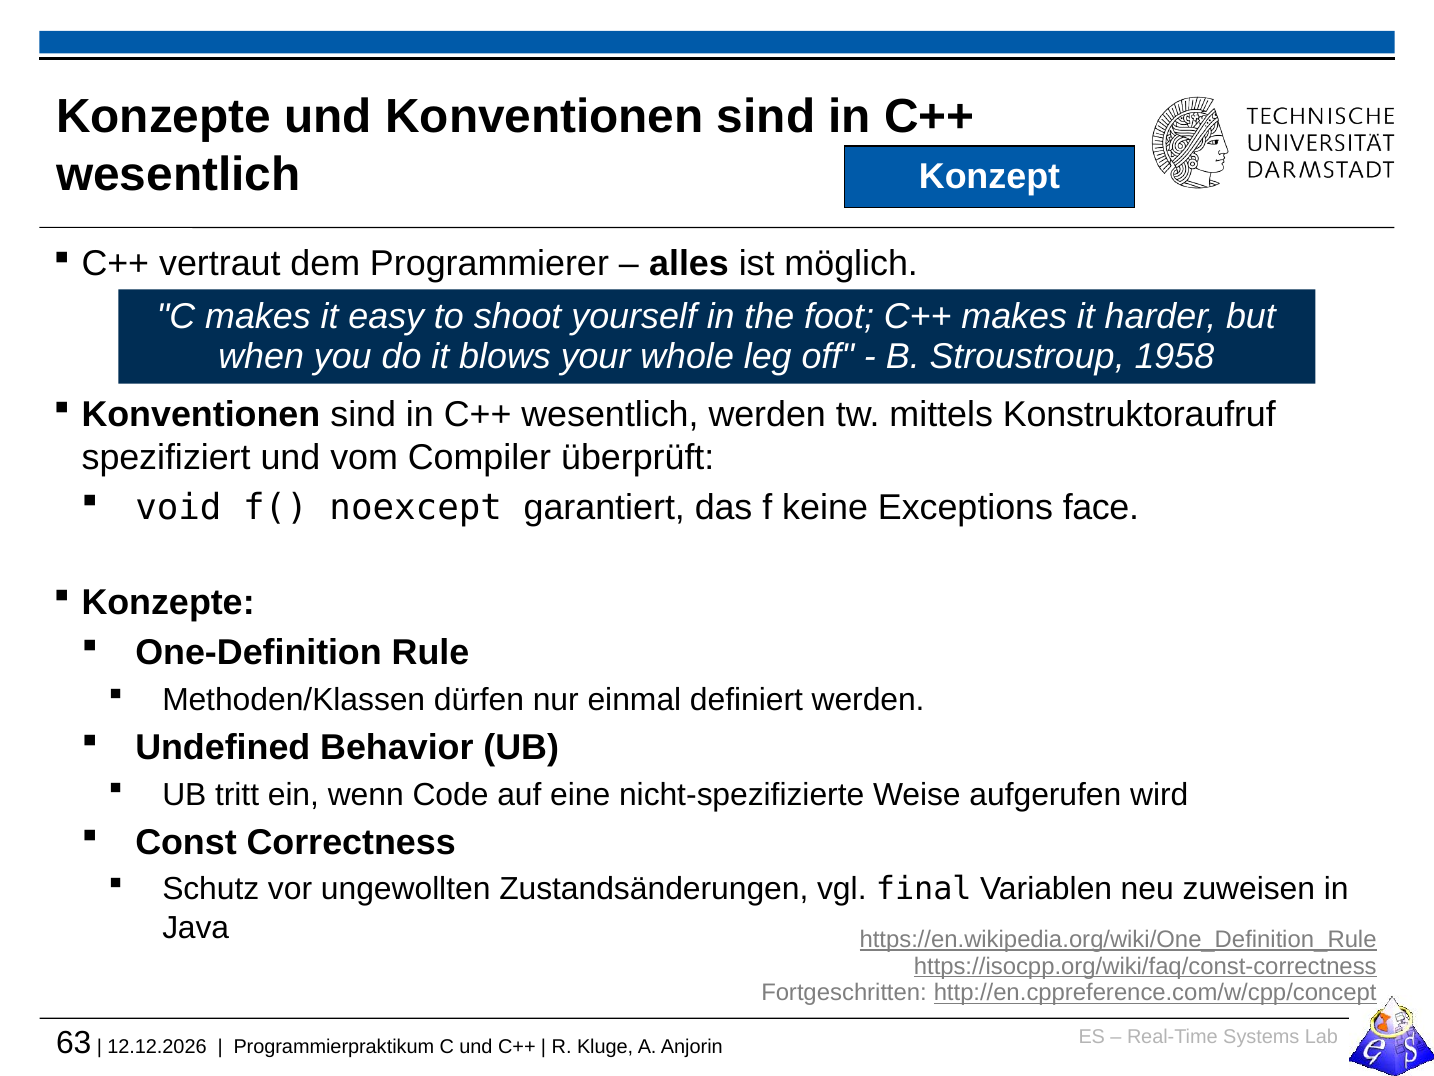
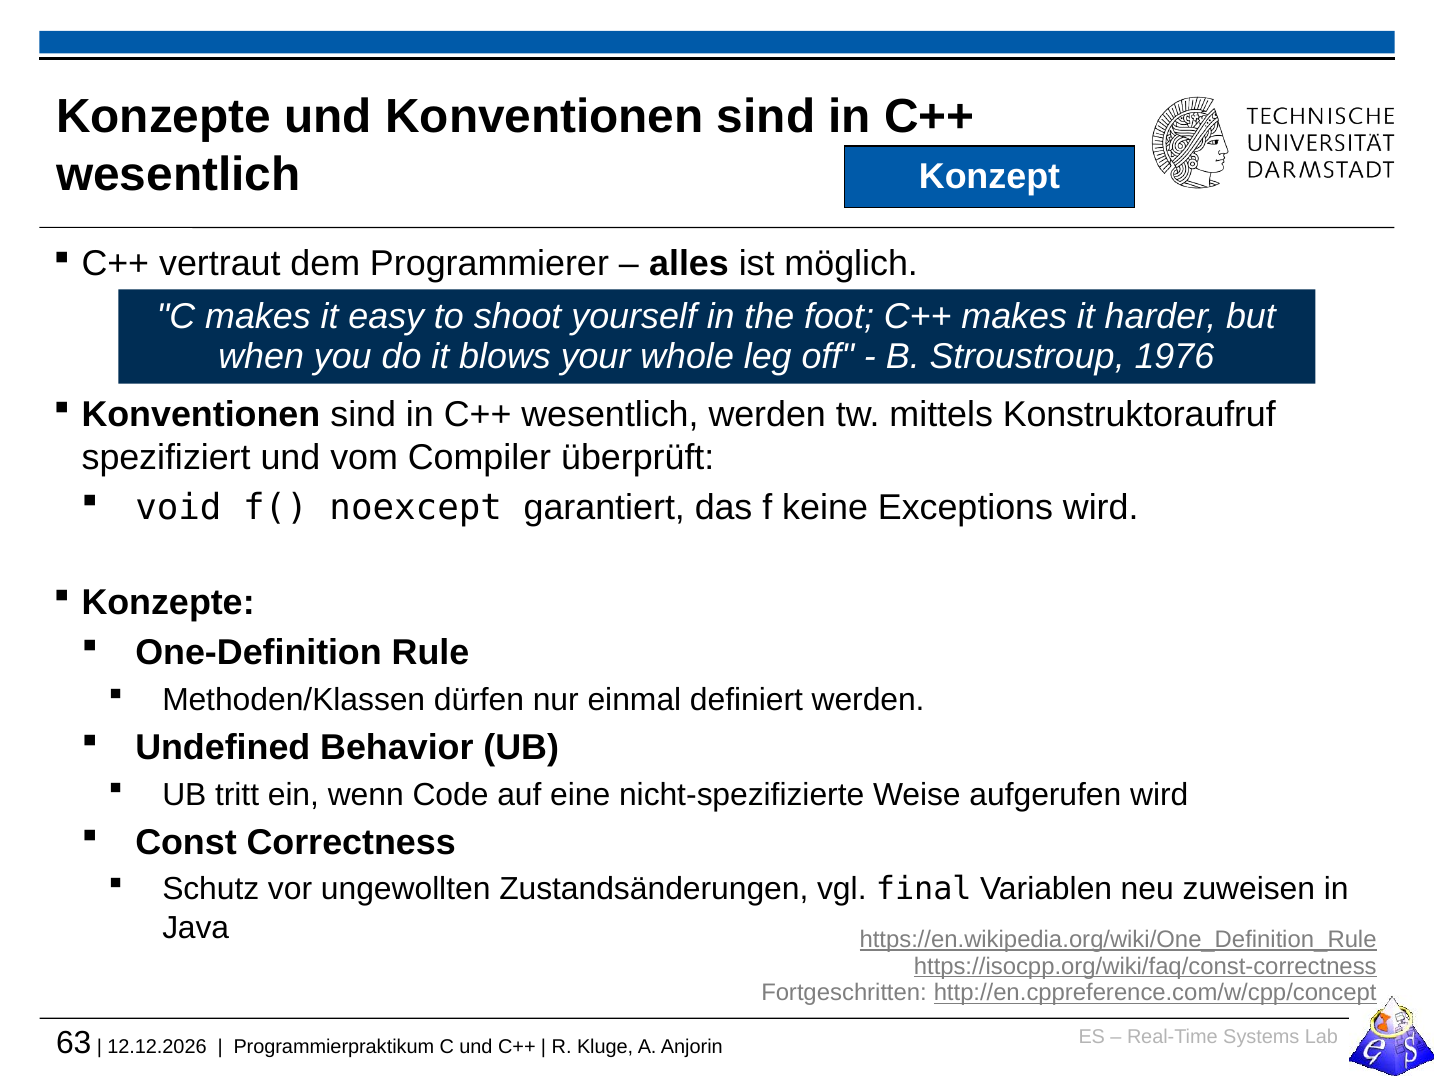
1958: 1958 -> 1976 (1174, 357)
Exceptions face: face -> wird (1101, 508)
